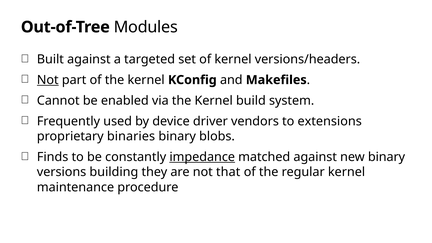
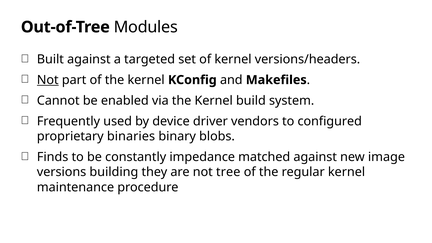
extensions: extensions -> configured (330, 121)
impedance underline: present -> none (202, 157)
new binary: binary -> image (386, 157)
that: that -> tree (228, 172)
